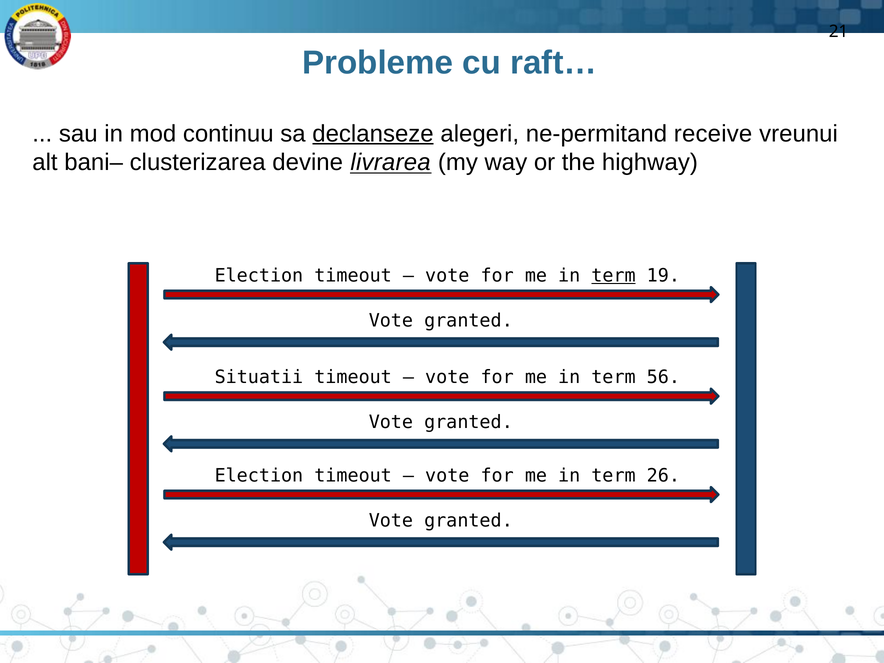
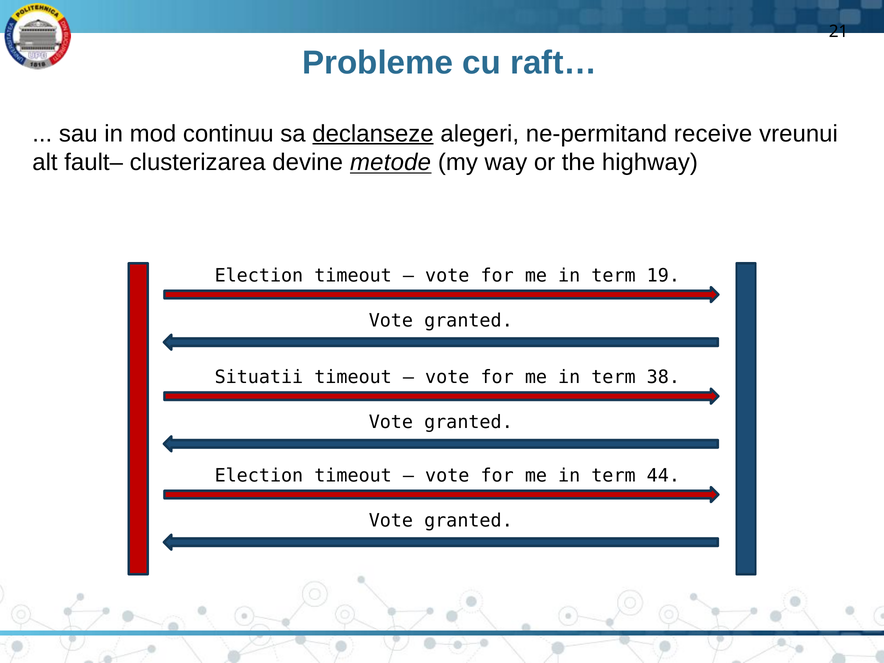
bani–: bani– -> fault– (94, 162)
livrarea: livrarea -> metode (391, 162)
term underline: present -> none (613, 276)
56: 56 -> 38 (663, 377)
26: 26 -> 44 (663, 476)
